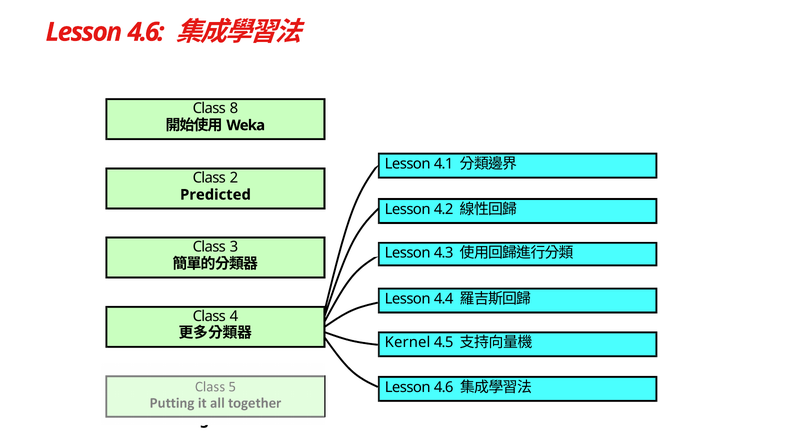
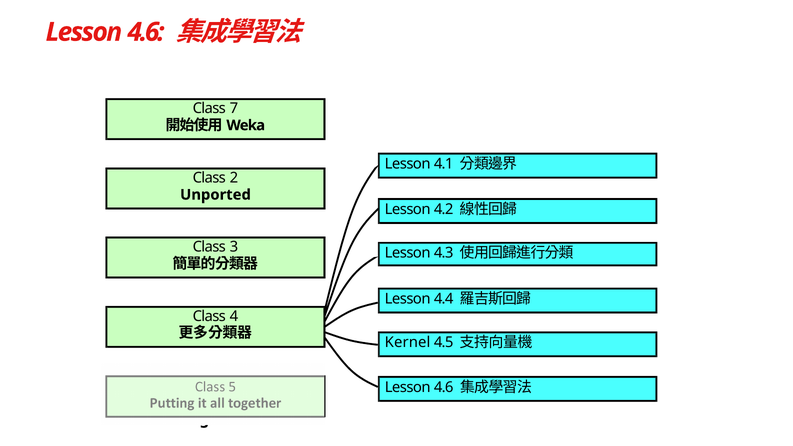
8: 8 -> 7 (234, 108)
Predicted: Predicted -> Unported (215, 195)
